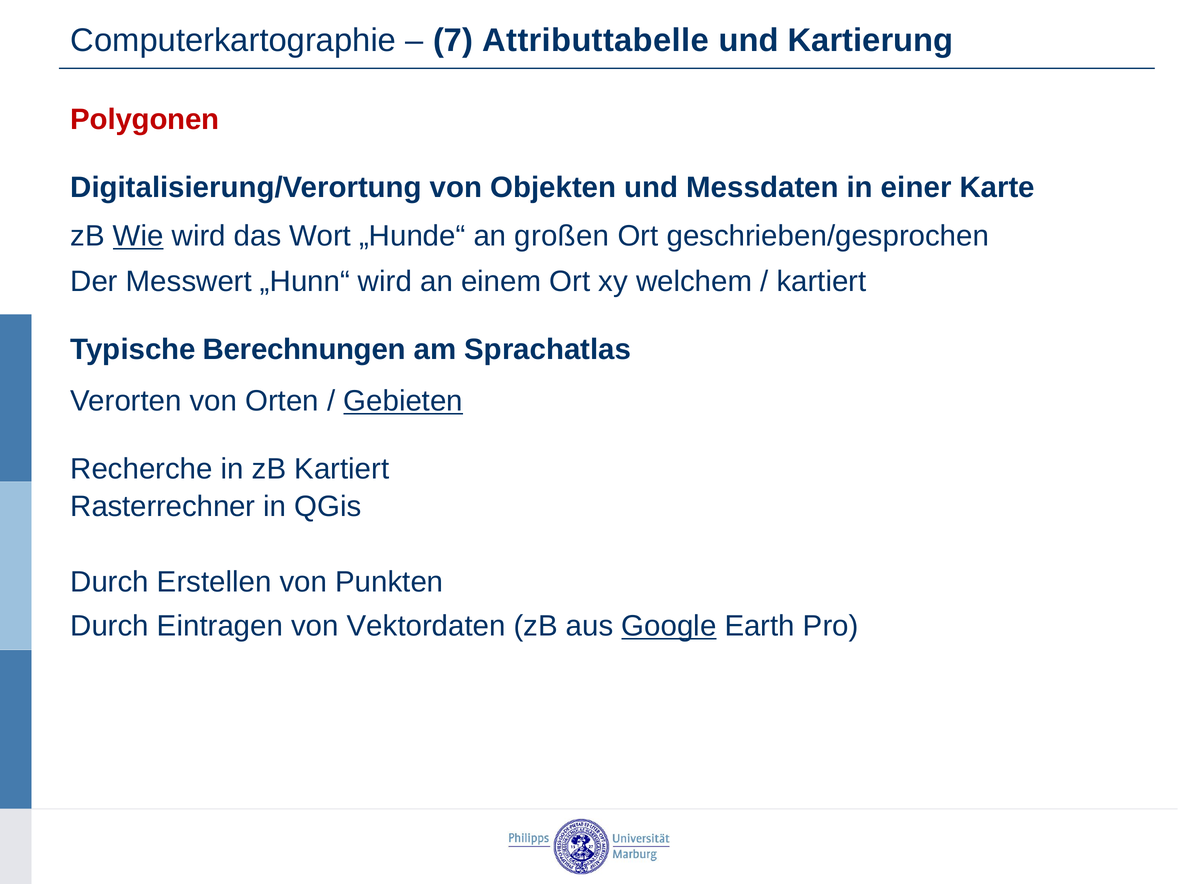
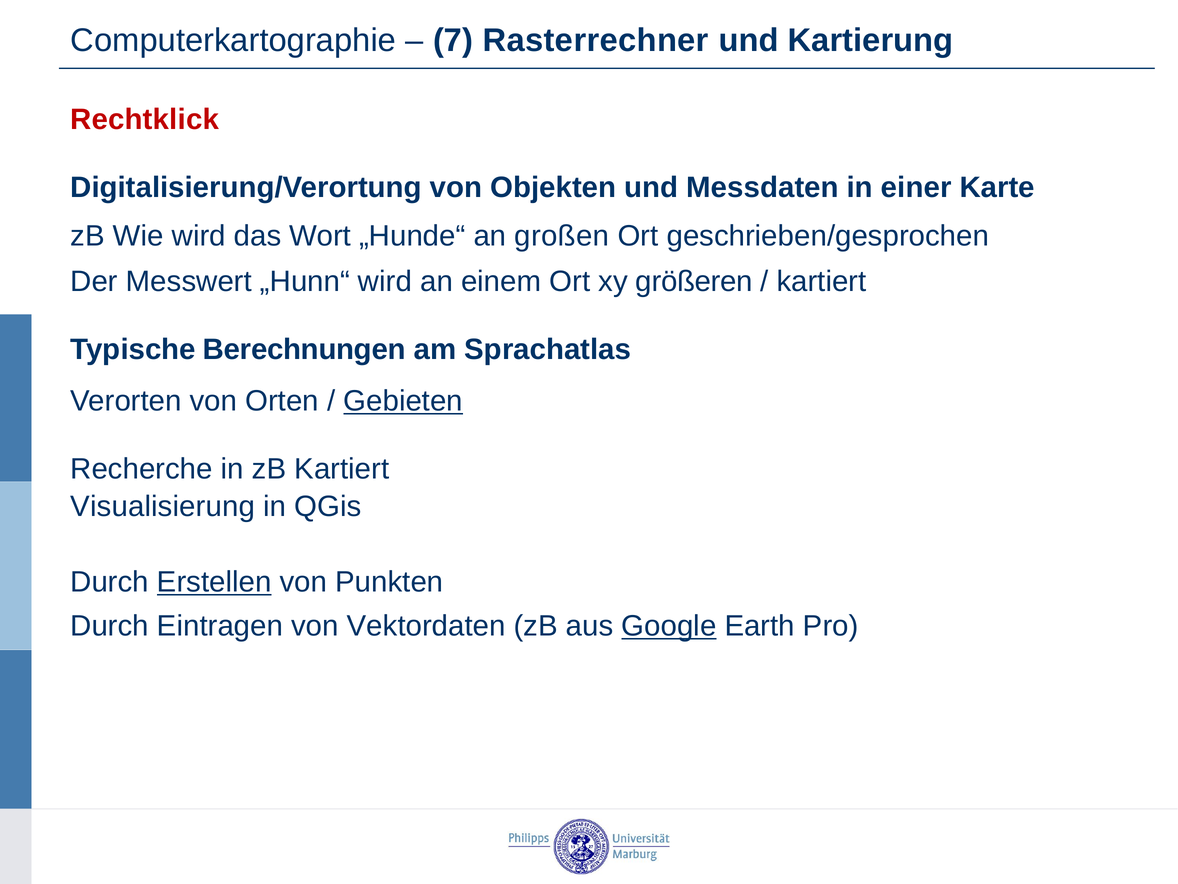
Attributtabelle: Attributtabelle -> Rasterrechner (596, 40)
Polygonen: Polygonen -> Rechtklick (145, 120)
Wie underline: present -> none (138, 236)
welchem: welchem -> größeren (694, 281)
Rasterrechner: Rasterrechner -> Visualisierung (163, 506)
Erstellen underline: none -> present (214, 582)
